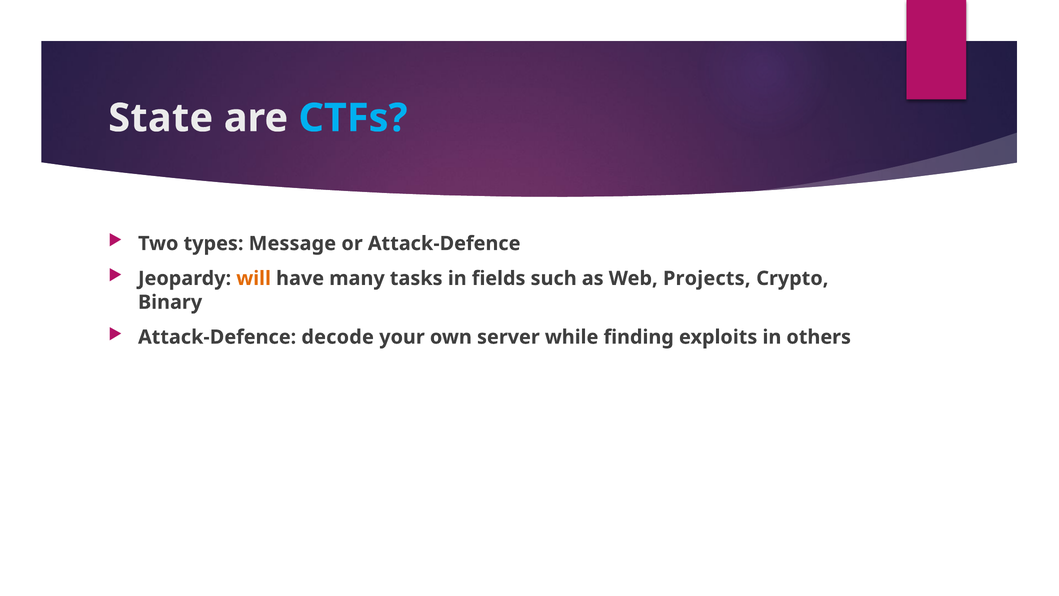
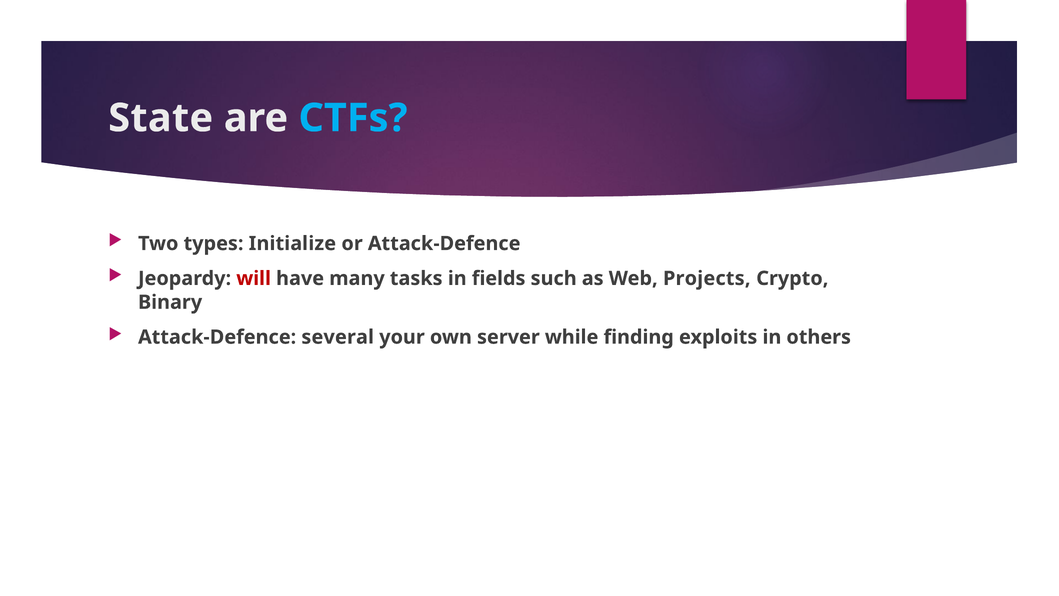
Message: Message -> Initialize (292, 243)
will colour: orange -> red (254, 278)
decode: decode -> several (338, 337)
